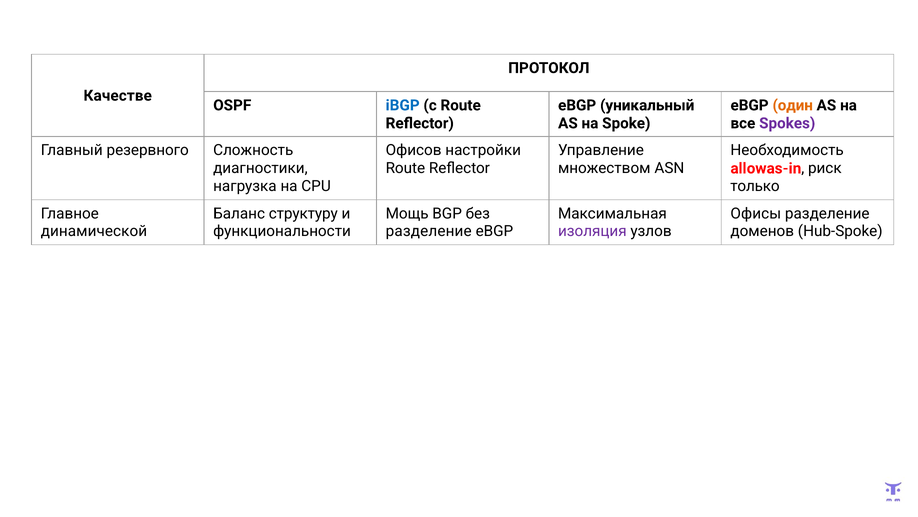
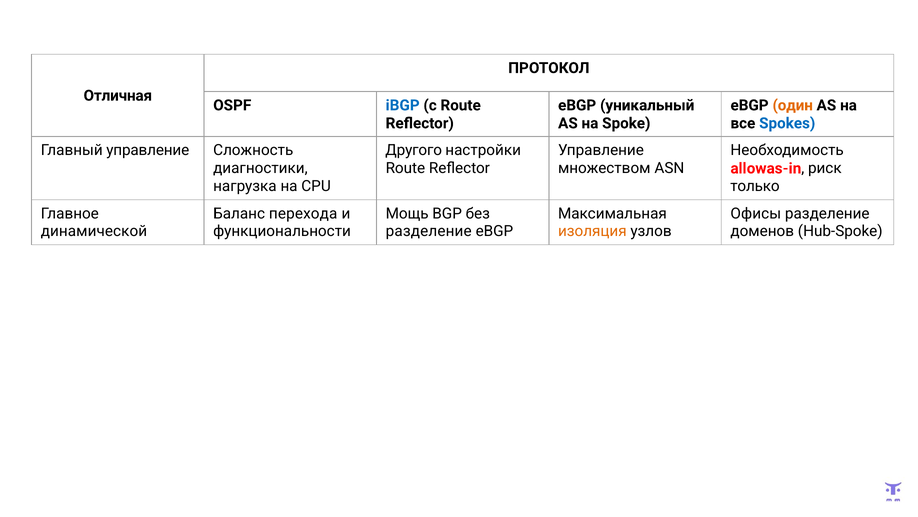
Качестве: Качестве -> Отличная (118, 96)
Spokes colour: purple -> blue (787, 123)
Главный резервного: резервного -> управление (148, 150)
Офисов: Офисов -> Другого (414, 150)
структуру: структуру -> перехода (303, 213)
изоляция colour: purple -> orange (592, 231)
